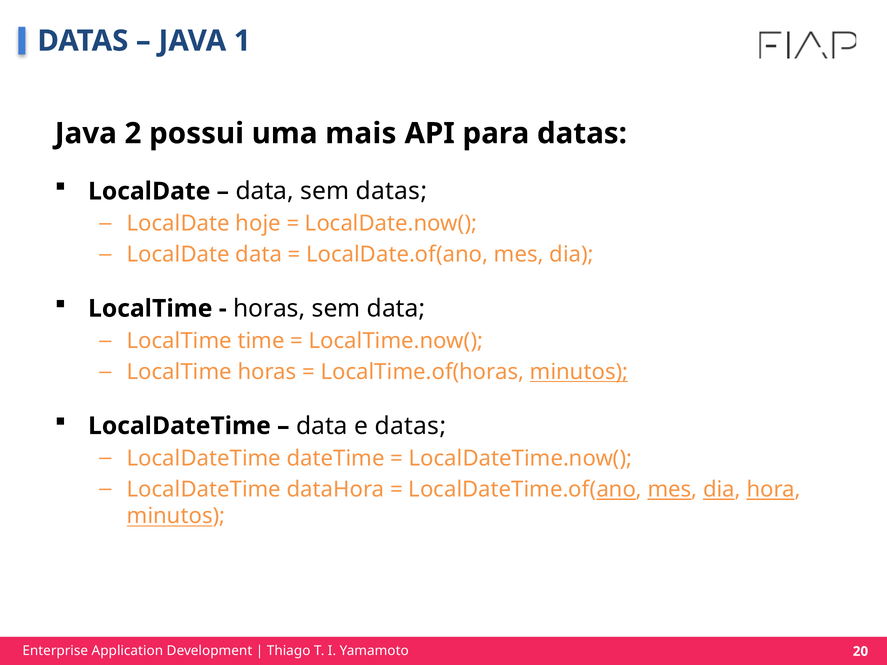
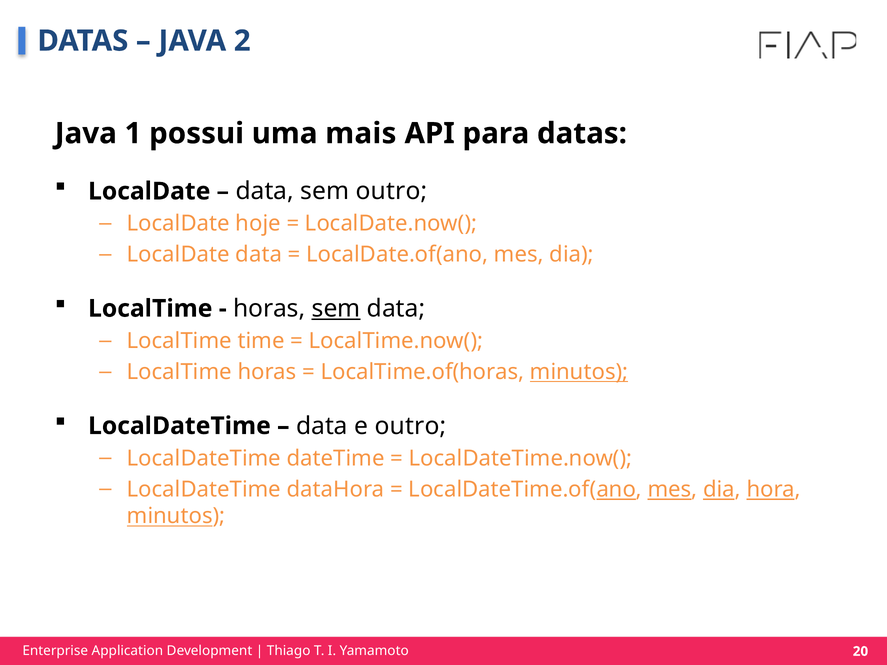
1: 1 -> 2 (242, 41)
2: 2 -> 1 (133, 134)
sem datas: datas -> outro (391, 191)
sem underline: none -> present (336, 309)
e datas: datas -> outro (410, 426)
